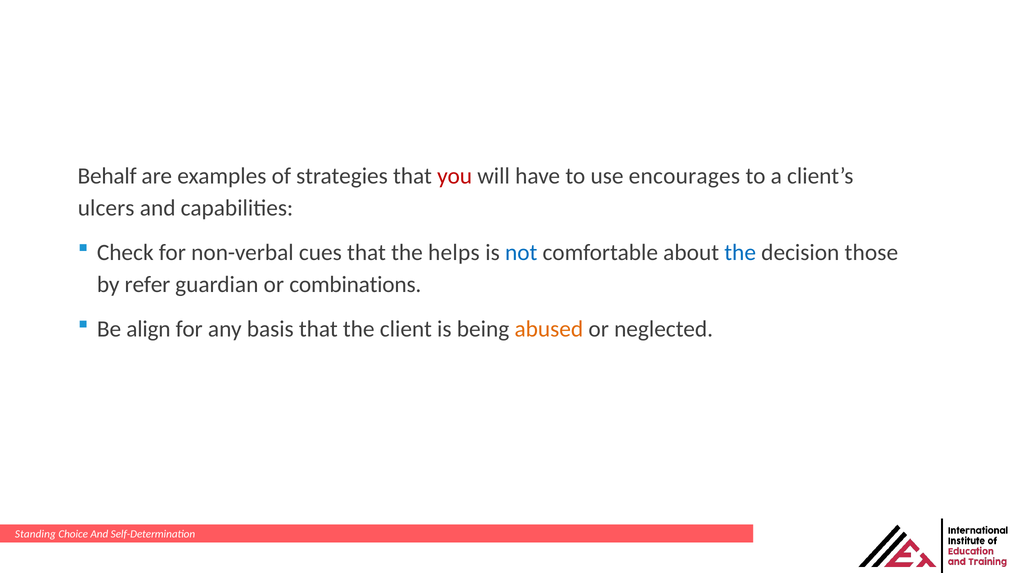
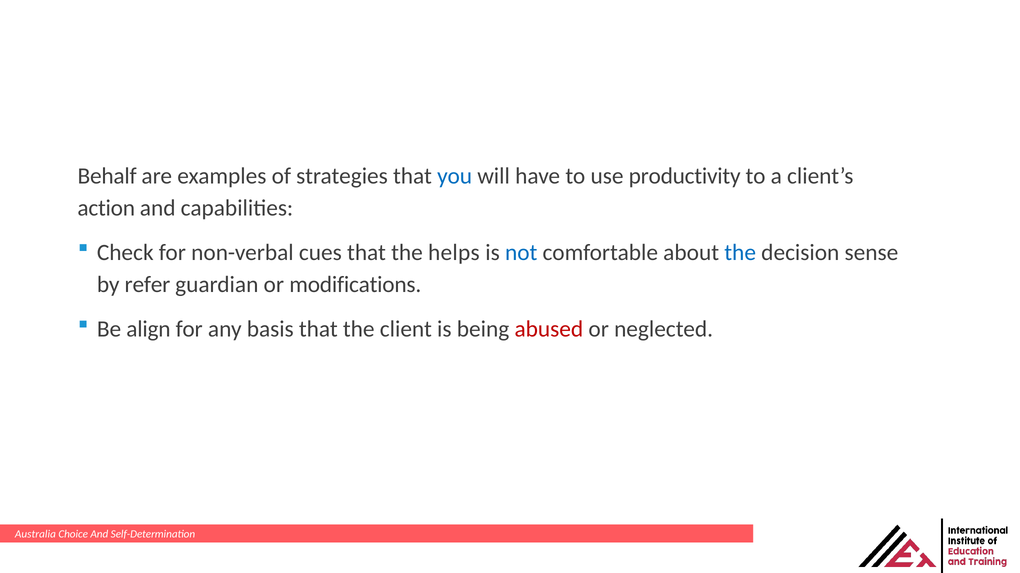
you colour: red -> blue (455, 176)
encourages: encourages -> productivity (685, 176)
ulcers: ulcers -> action (106, 208)
those: those -> sense (871, 253)
combinations: combinations -> modifications (355, 285)
abused colour: orange -> red (549, 329)
Standing: Standing -> Australia (35, 535)
